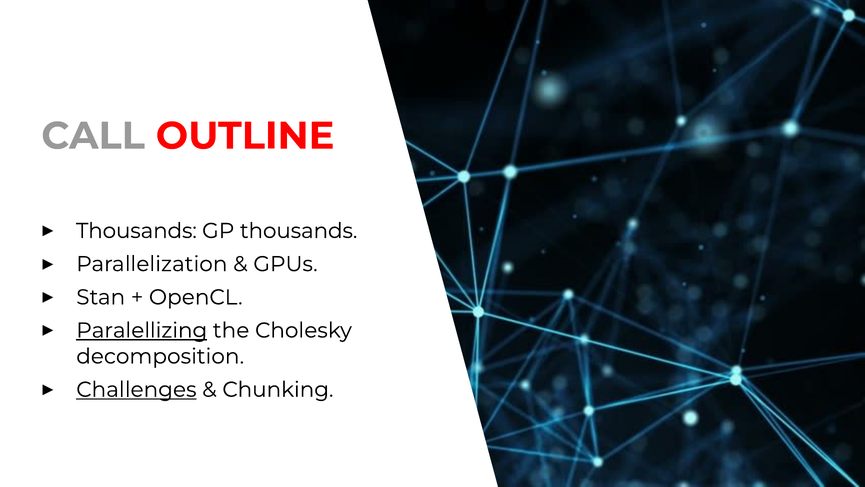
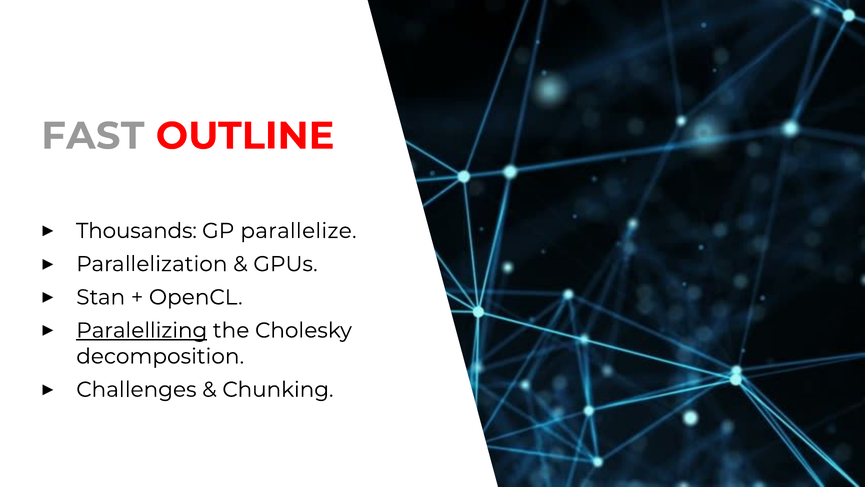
CALL: CALL -> FAST (93, 136)
GP thousands: thousands -> parallelize (298, 231)
Challenges underline: present -> none (136, 389)
